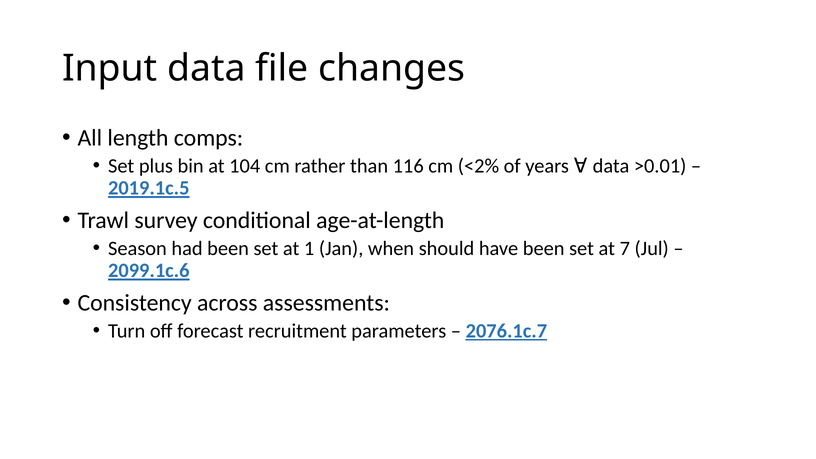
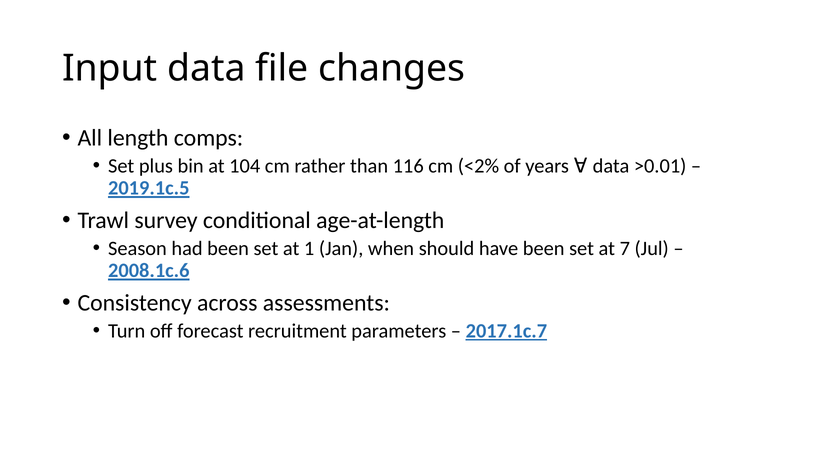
2099.1c.6: 2099.1c.6 -> 2008.1c.6 (149, 271)
2076.1c.7: 2076.1c.7 -> 2017.1c.7 (506, 331)
